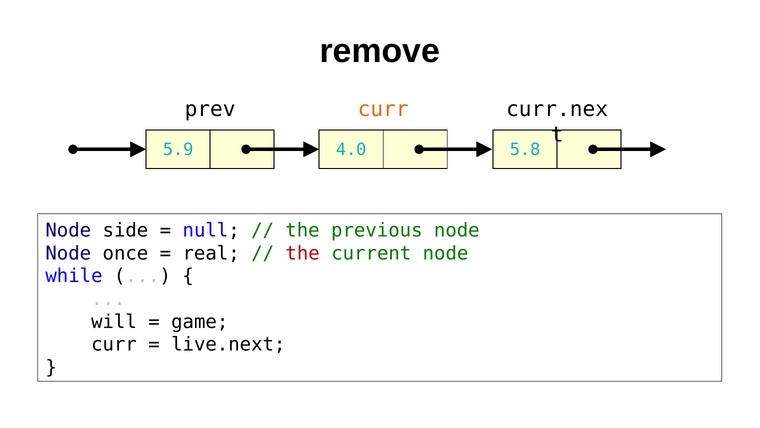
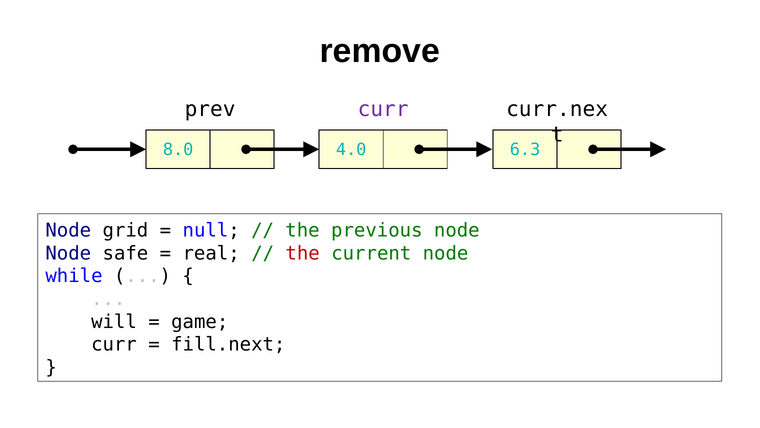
curr colour: orange -> purple (383, 109)
5.9: 5.9 -> 8.0 (178, 149)
5.8: 5.8 -> 6.3 (525, 149)
side: side -> grid (125, 230)
once: once -> safe (125, 253)
live.next: live.next -> fill.next (228, 344)
